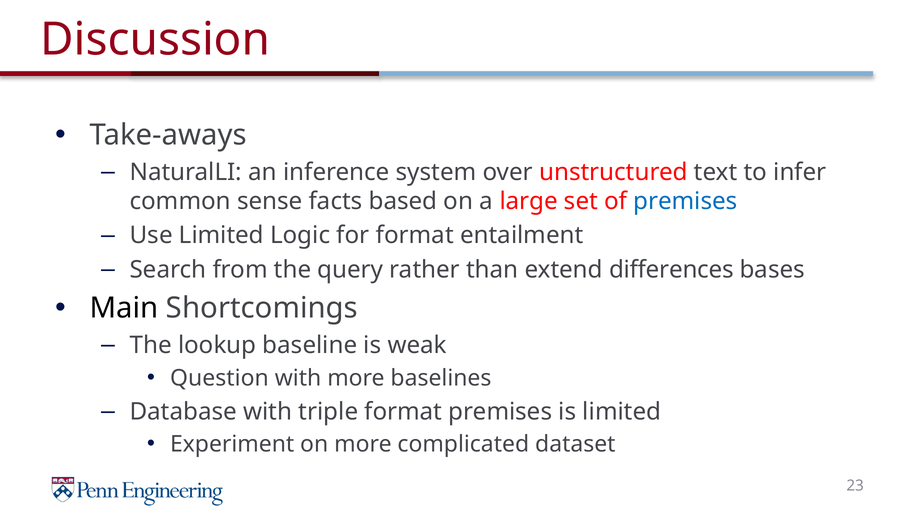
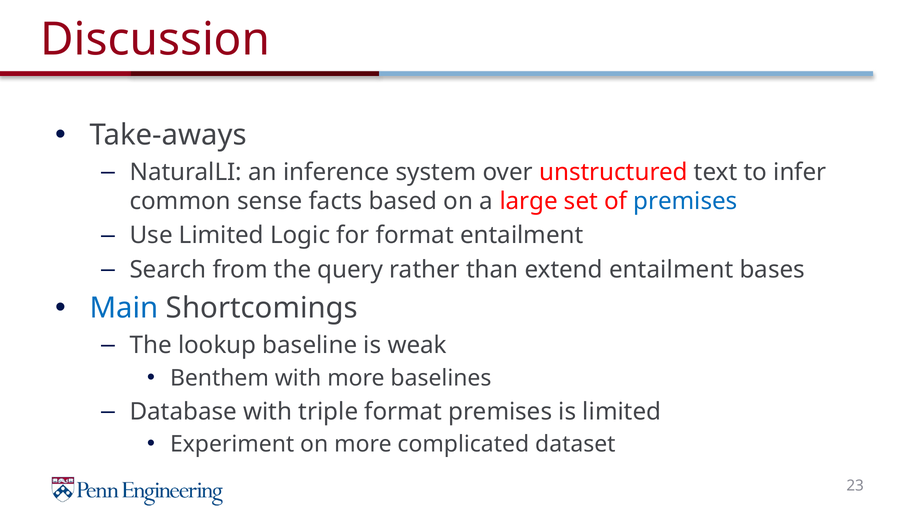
extend differences: differences -> entailment (671, 270)
Main colour: black -> blue (124, 308)
Question: Question -> Benthem (219, 378)
